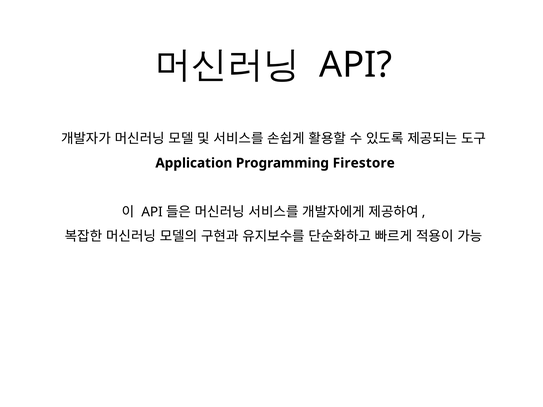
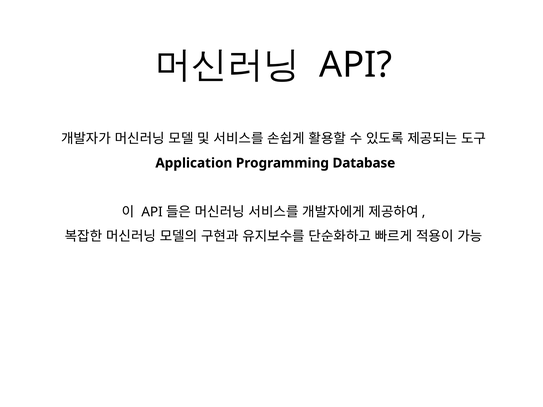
Firestore: Firestore -> Database (364, 163)
